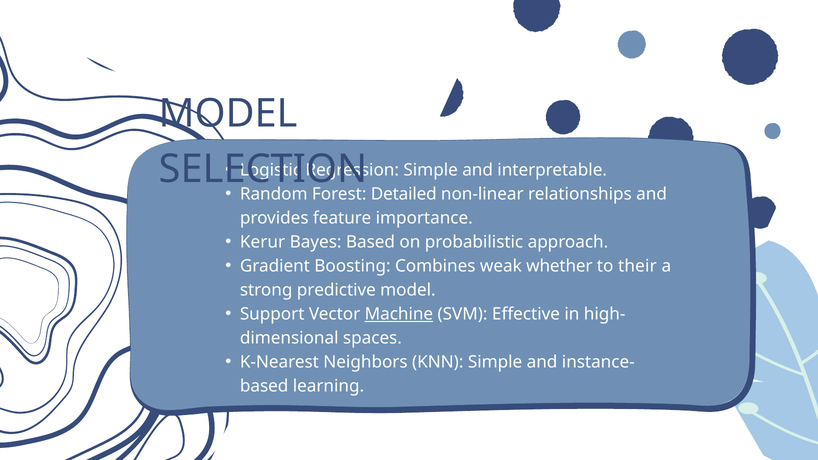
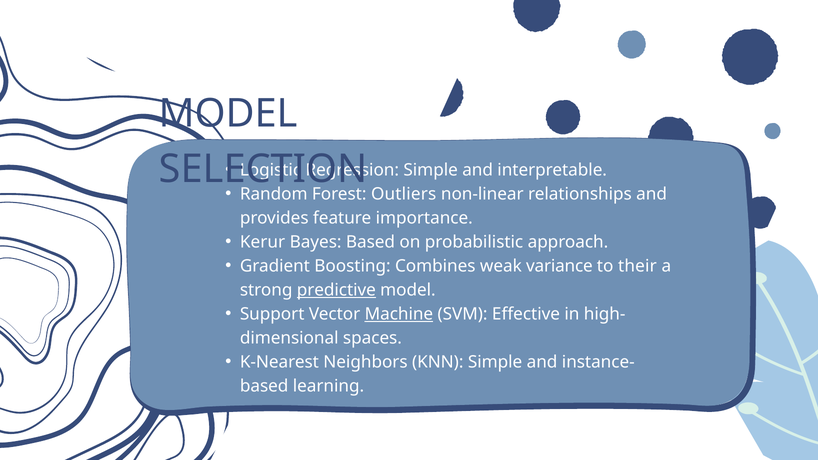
Detailed: Detailed -> Outliers (404, 194)
whether: whether -> variance (559, 266)
predictive underline: none -> present (336, 290)
